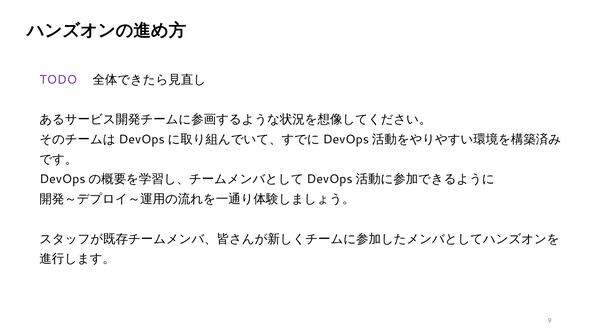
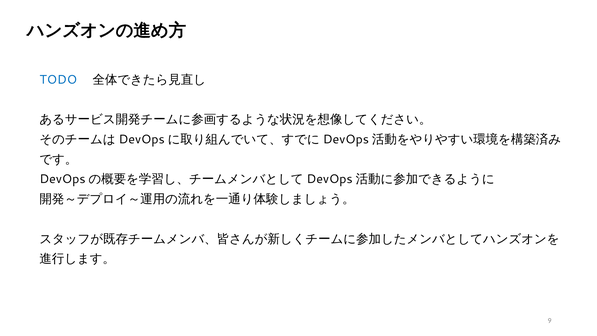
TODO colour: purple -> blue (58, 80)
